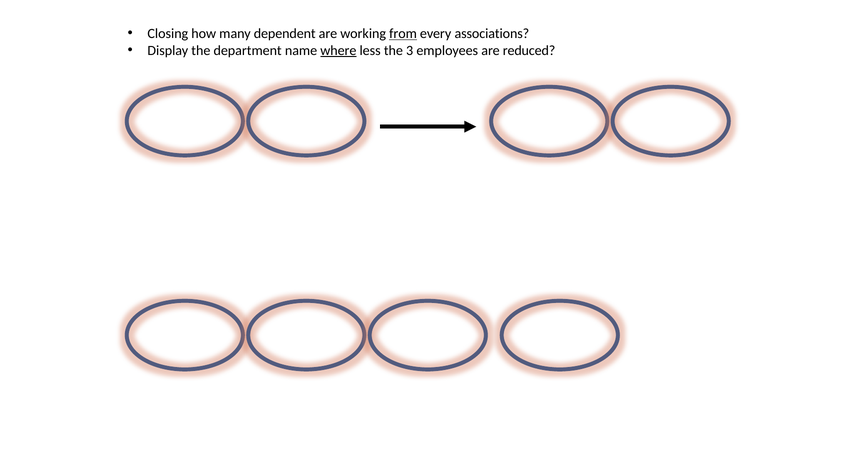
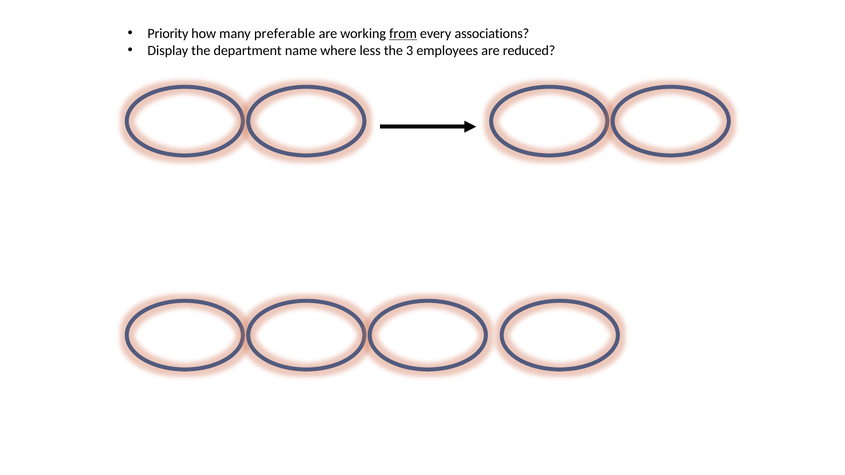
Closing: Closing -> Priority (168, 34)
dependent: dependent -> preferable (285, 34)
where underline: present -> none (338, 51)
